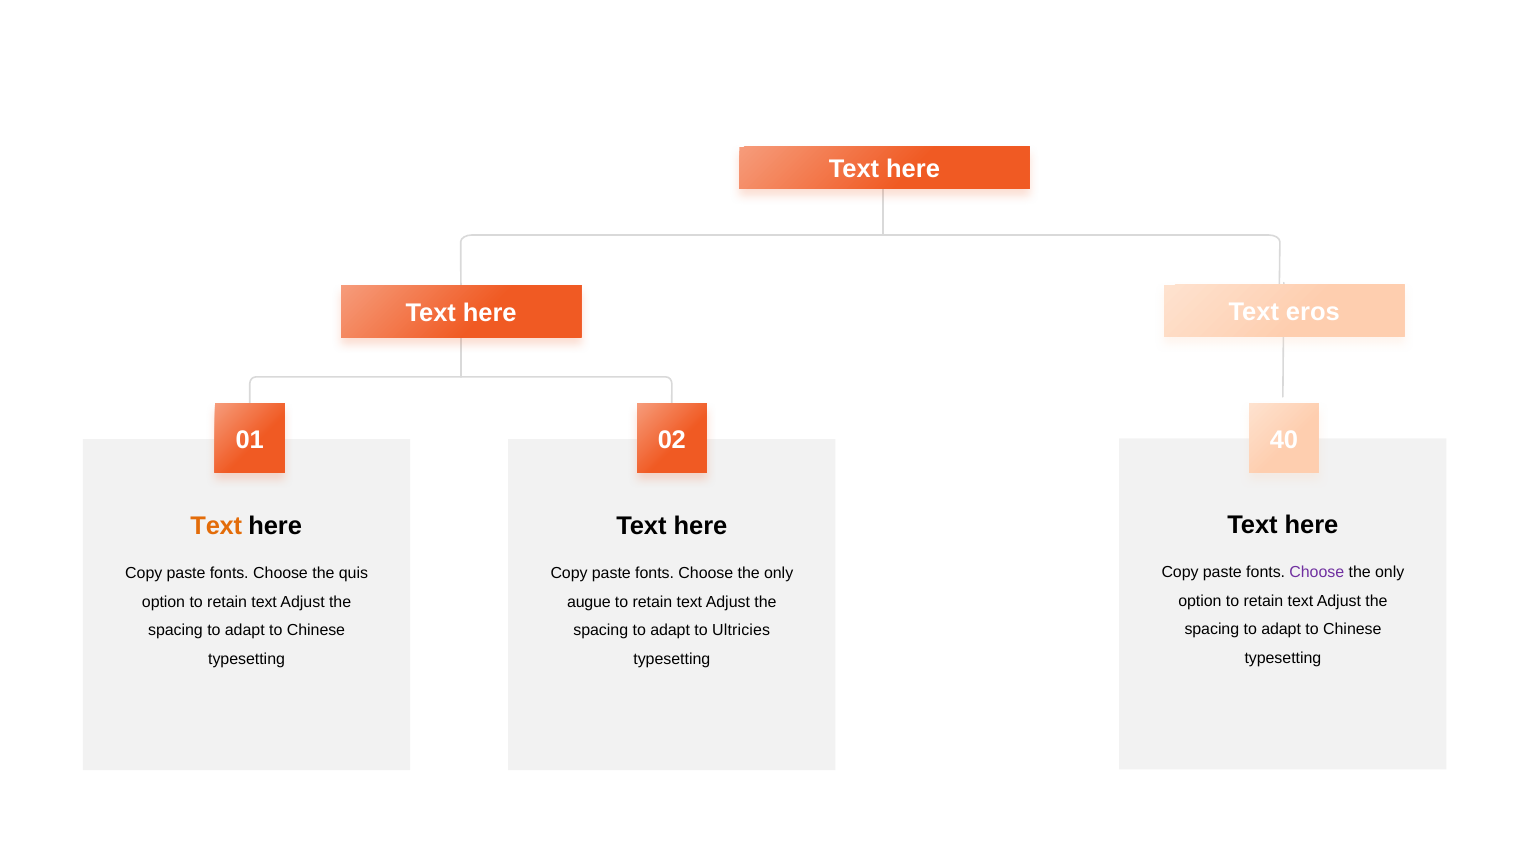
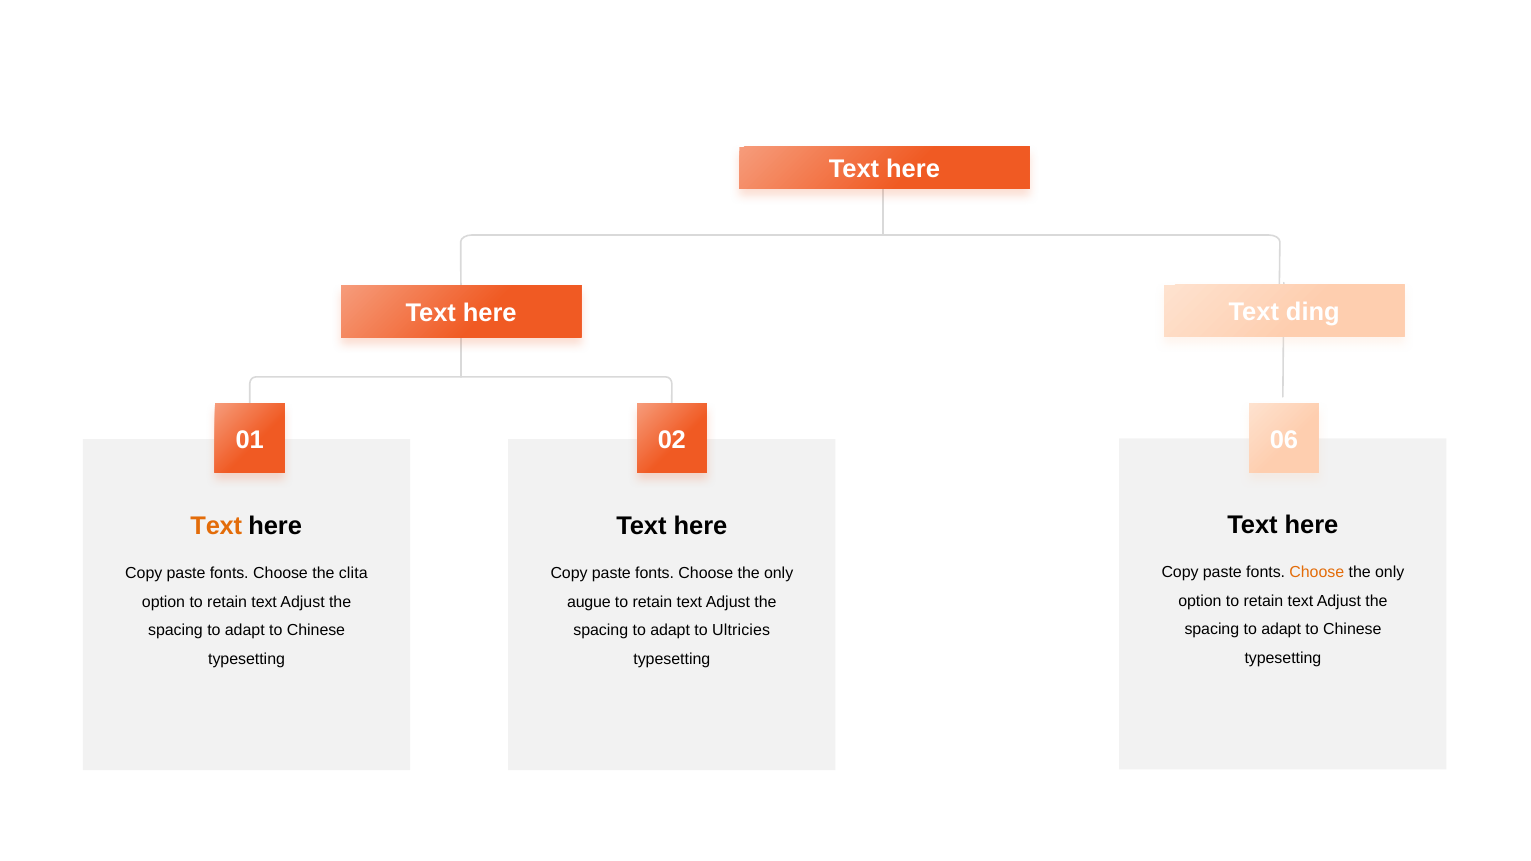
eros: eros -> ding (1313, 312)
40: 40 -> 06 (1284, 440)
Choose colour: purple -> orange (1317, 572)
quis: quis -> clita (353, 573)
